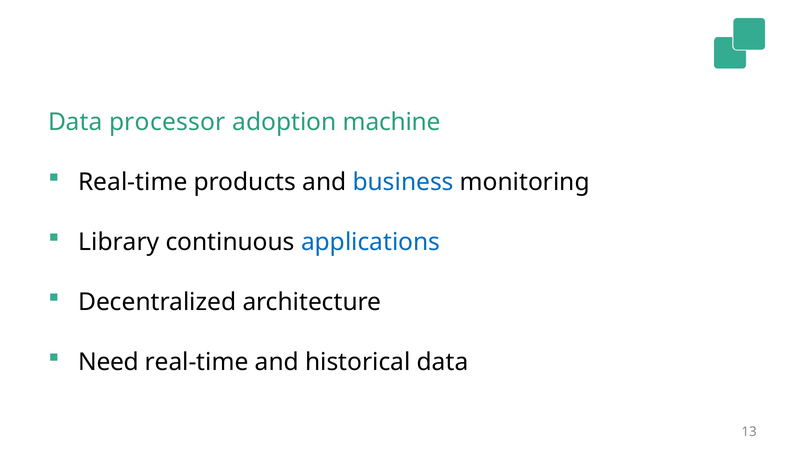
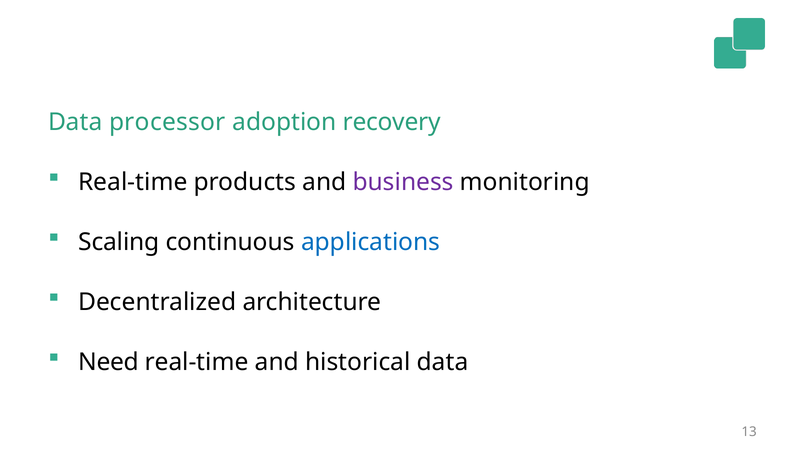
machine: machine -> recovery (392, 122)
business colour: blue -> purple (403, 182)
Library: Library -> Scaling (119, 242)
